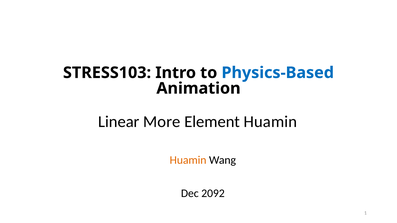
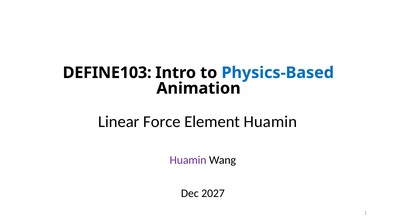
STRESS103: STRESS103 -> DEFINE103 (107, 73)
More: More -> Force (162, 122)
Huamin colour: orange -> purple (188, 160)
2092: 2092 -> 2027 (213, 194)
